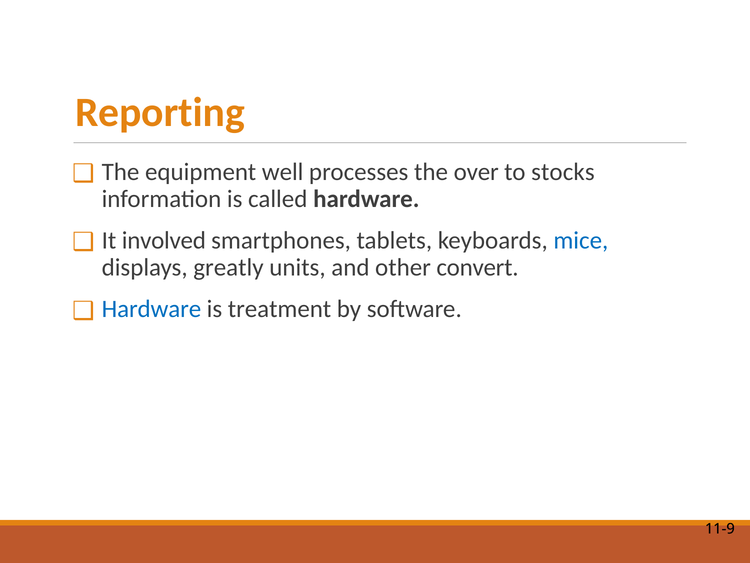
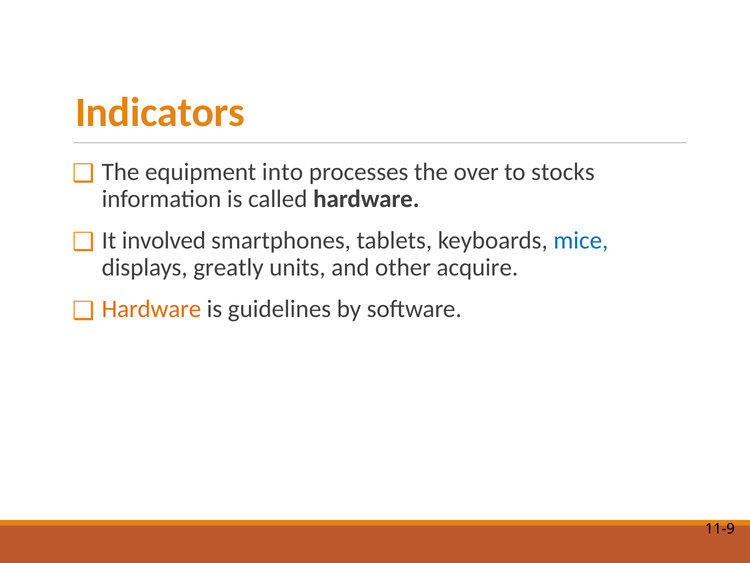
Reporting: Reporting -> Indicators (160, 113)
well: well -> into (282, 172)
convert: convert -> acquire (477, 267)
Hardware colour: blue -> orange (151, 309)
treatment: treatment -> guidelines (280, 309)
